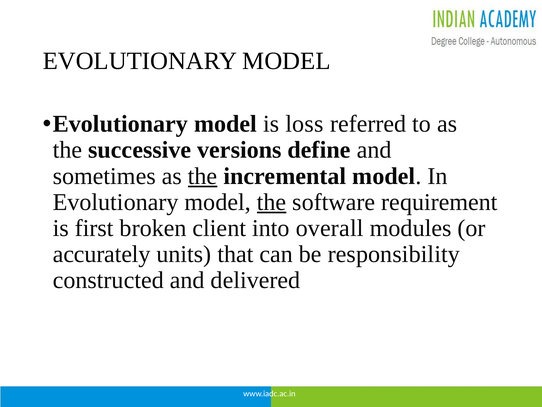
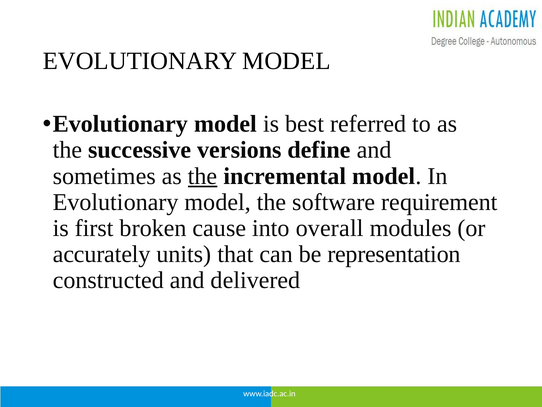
loss: loss -> best (305, 124)
the underline: present -> none (272, 202)
client: client -> cause (219, 228)
responsibility: responsibility -> representation (394, 254)
